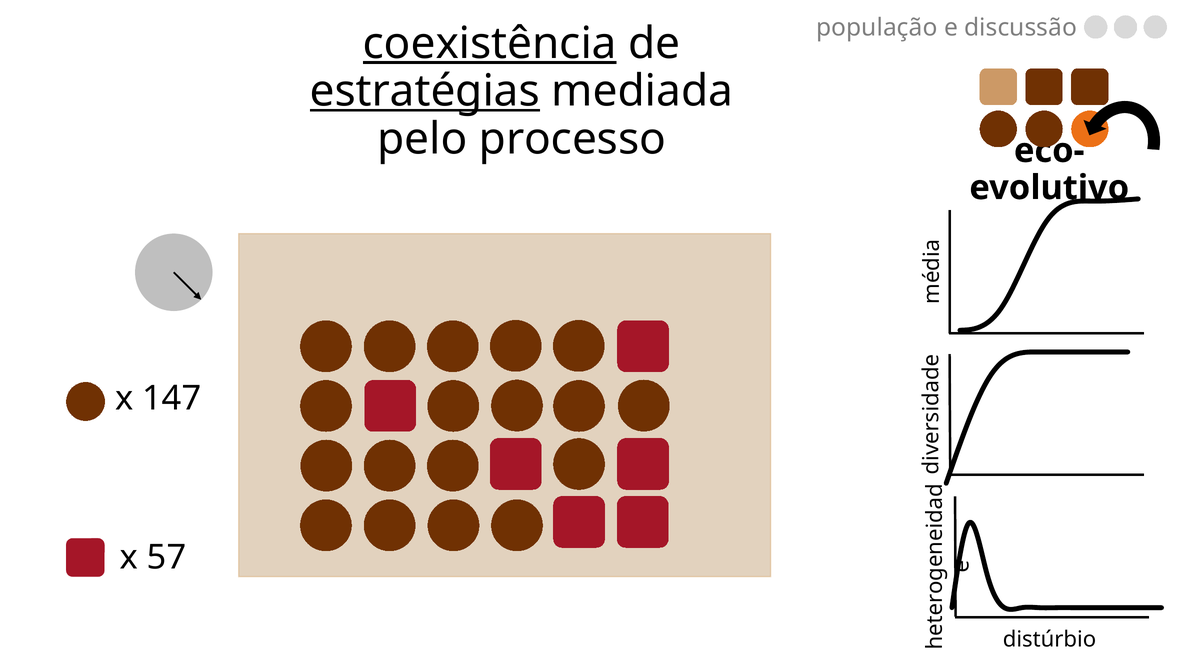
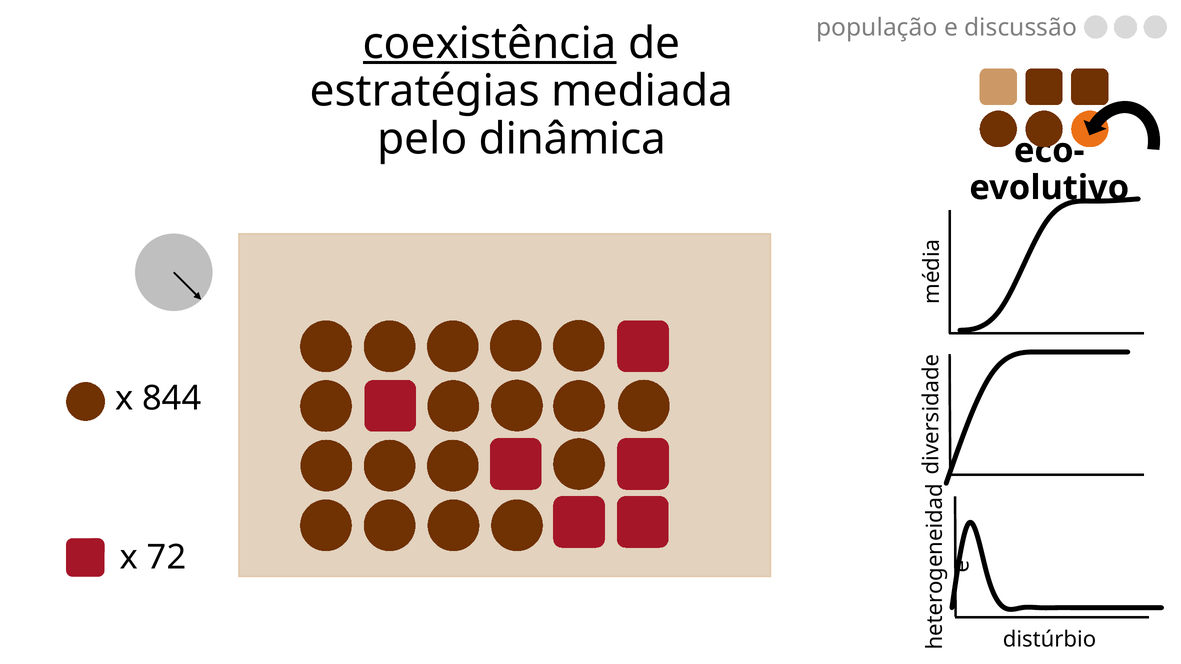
estratégias underline: present -> none (425, 91)
processo: processo -> dinâmica (573, 139)
147: 147 -> 844 (172, 399)
57: 57 -> 72 (167, 558)
